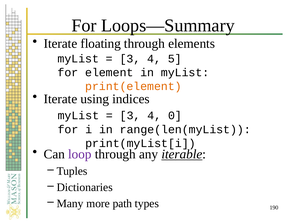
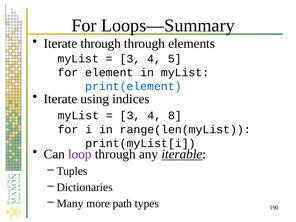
Iterate floating: floating -> through (101, 44)
print(element colour: orange -> blue (133, 86)
0: 0 -> 8 (175, 116)
